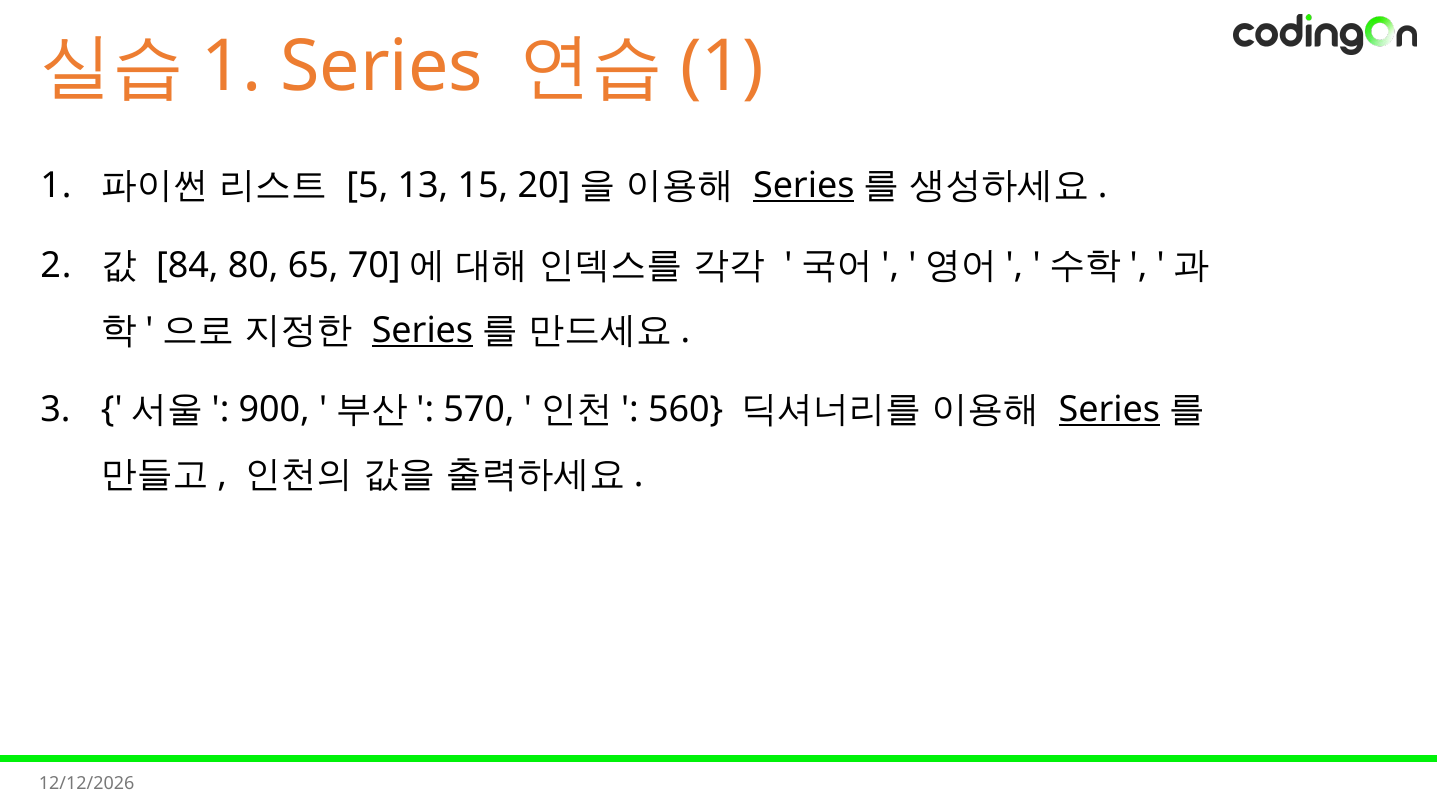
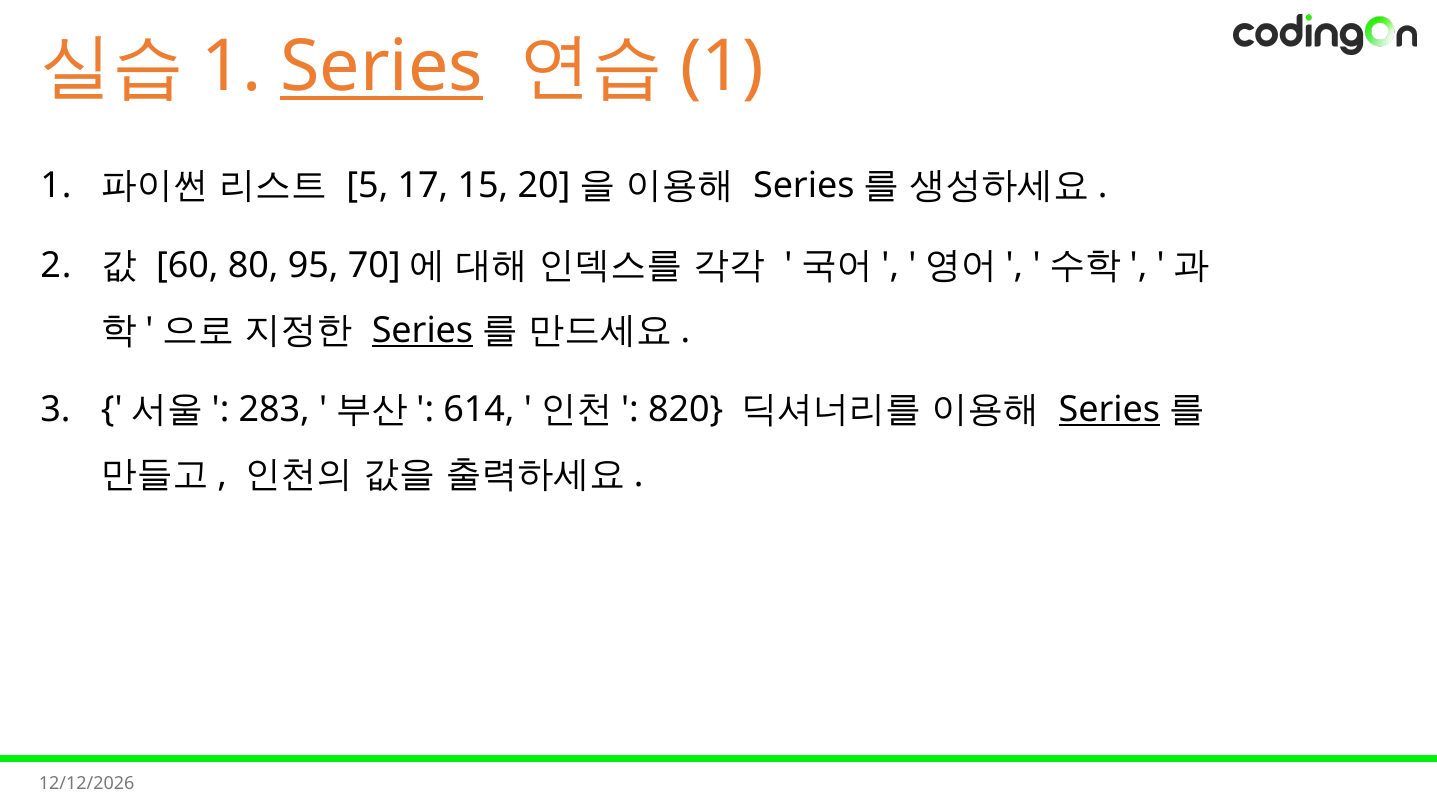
Series underline: none -> present (382, 67)
13: 13 -> 17 (423, 186)
Series underline: present -> none (804, 186)
84: 84 -> 60 (187, 266)
65: 65 -> 95 (313, 266)
900: 900 -> 283 (274, 410)
570: 570 -> 614 (479, 410)
560: 560 -> 820 (686, 410)
